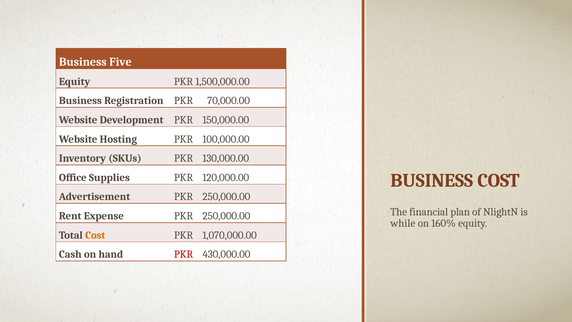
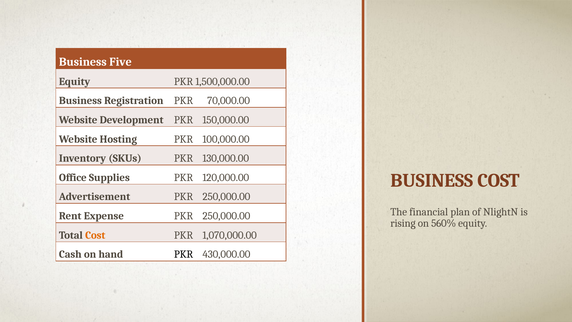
while: while -> rising (403, 223)
160%: 160% -> 560% (444, 223)
PKR colour: red -> black (184, 254)
